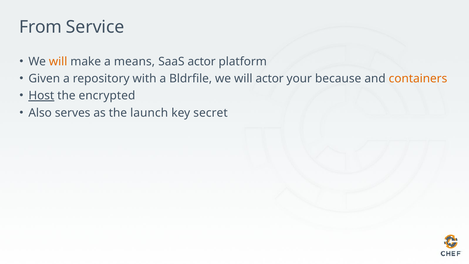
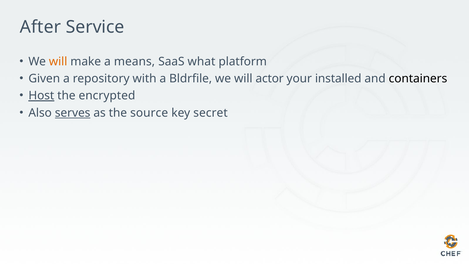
From: From -> After (40, 27)
SaaS actor: actor -> what (201, 61)
because: because -> installed (338, 79)
containers colour: orange -> black (418, 79)
serves underline: none -> present (73, 113)
launch: launch -> source (149, 113)
